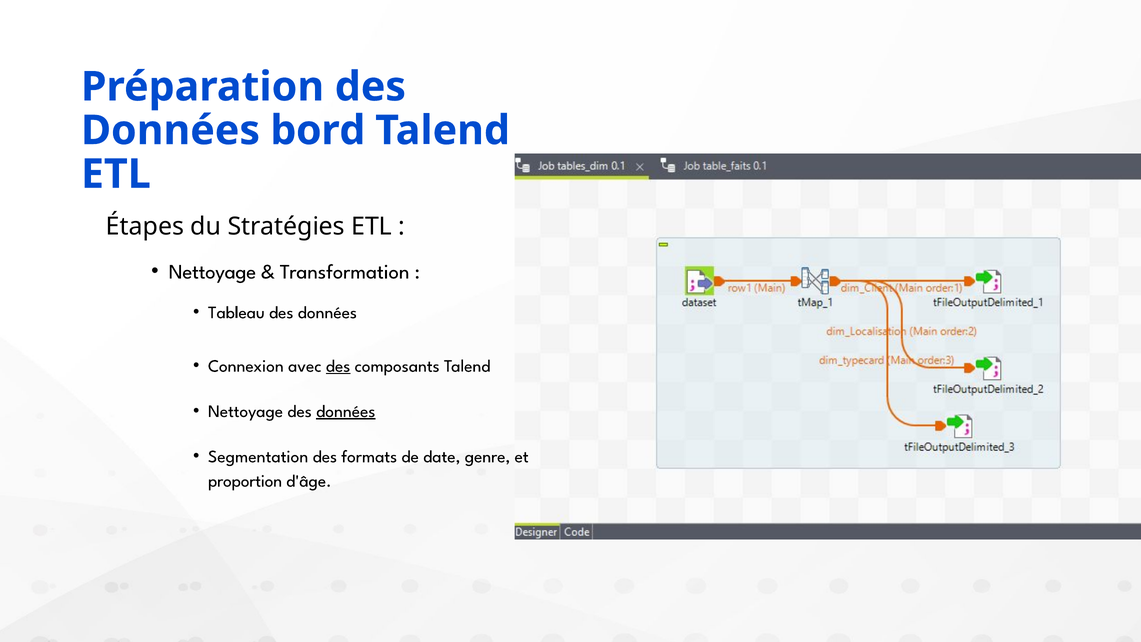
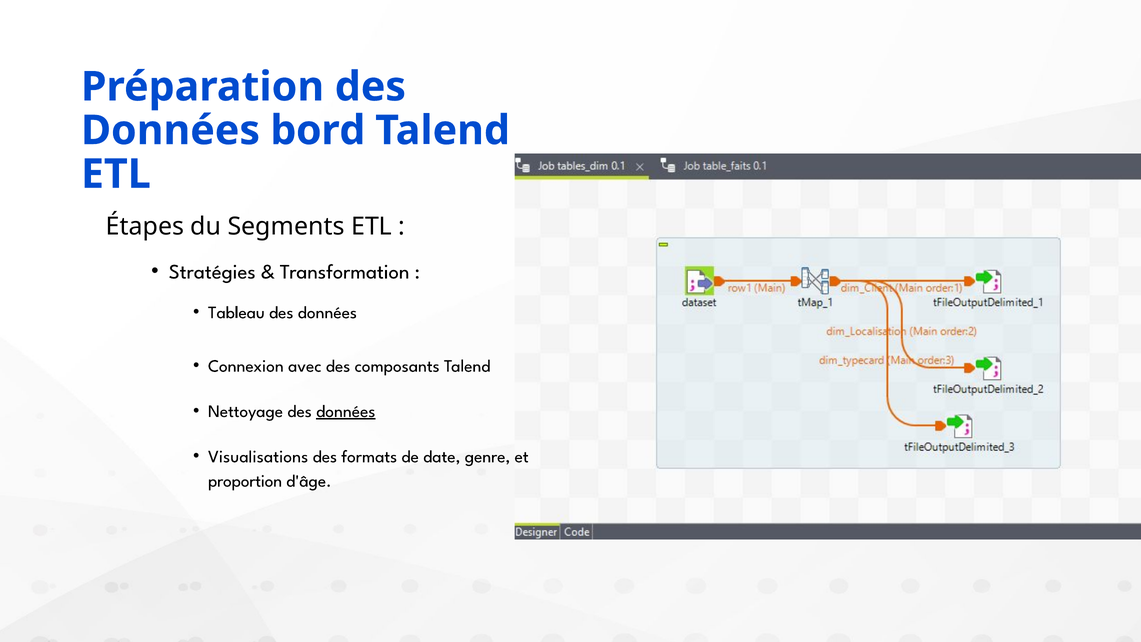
Stratégies: Stratégies -> Segments (286, 226)
Nettoyage: Nettoyage -> Stratégies (212, 272)
des underline: present -> none (338, 366)
Segmentation: Segmentation -> Visualisations (258, 456)
